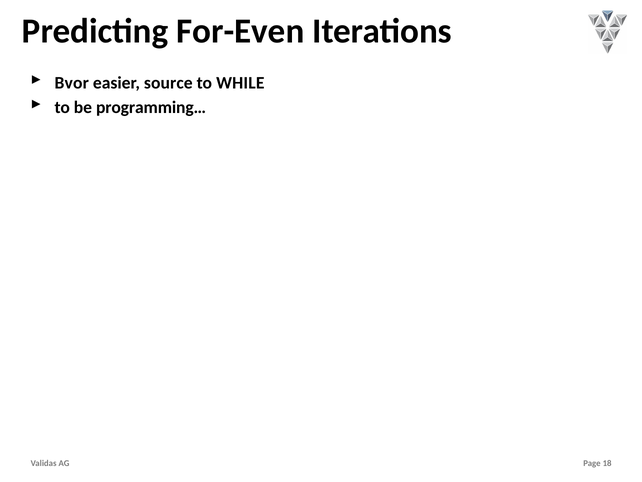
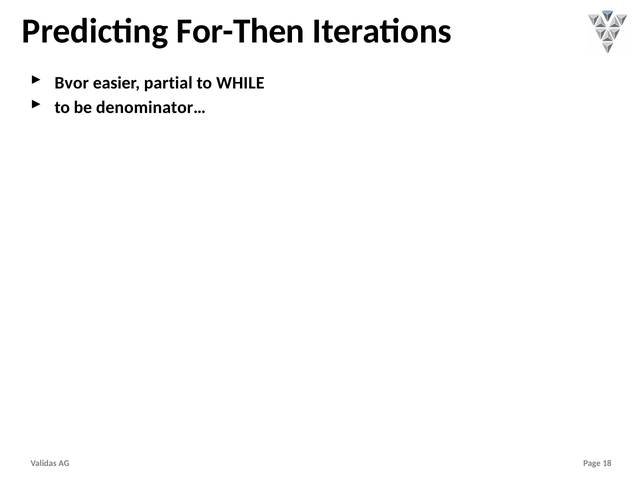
For-Even: For-Even -> For-Then (241, 31)
source: source -> partial (168, 83)
programming…: programming… -> denominator… (151, 107)
